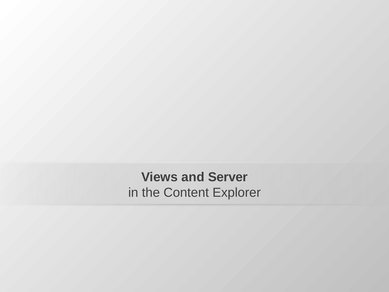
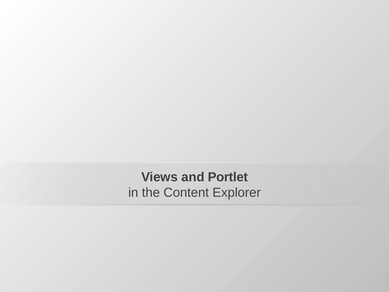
Server: Server -> Portlet (228, 177)
